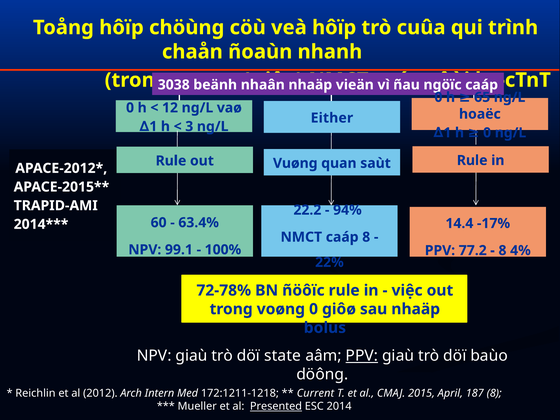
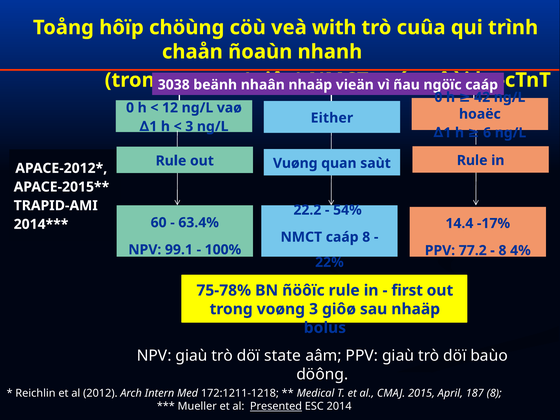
veà hôïp: hôïp -> with (334, 28)
65: 65 -> 42 (482, 97)
h 0: 0 -> 6 (487, 133)
94%: 94% -> 54% (347, 210)
72-78%: 72-78% -> 75-78% (224, 290)
việc: việc -> first (407, 290)
voøng 0: 0 -> 3 (314, 309)
PPV underline: present -> none (362, 356)
Current: Current -> Medical (316, 393)
